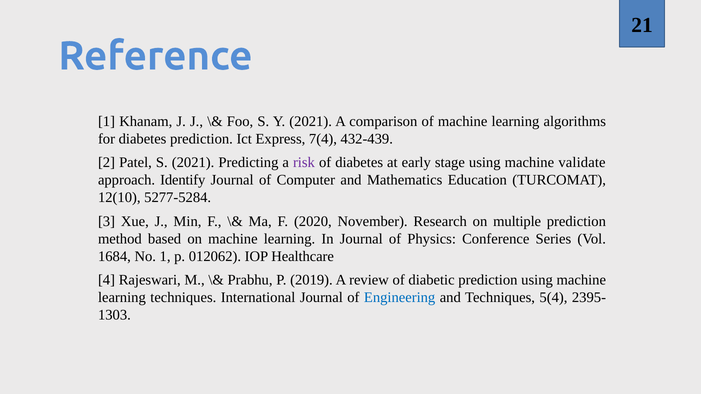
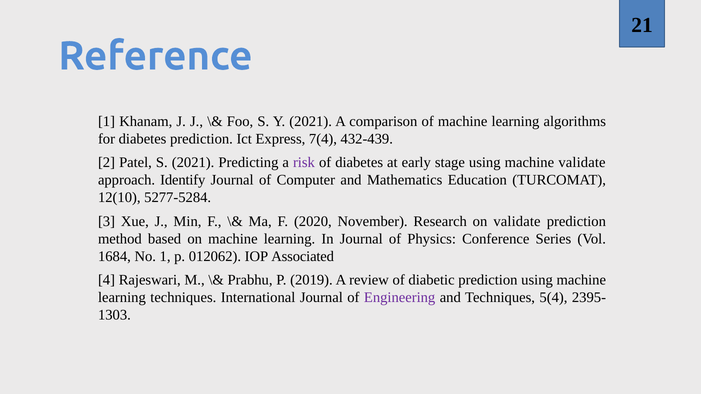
on multiple: multiple -> validate (517, 221)
Healthcare: Healthcare -> Associated (303, 256)
Engineering colour: blue -> purple (400, 298)
